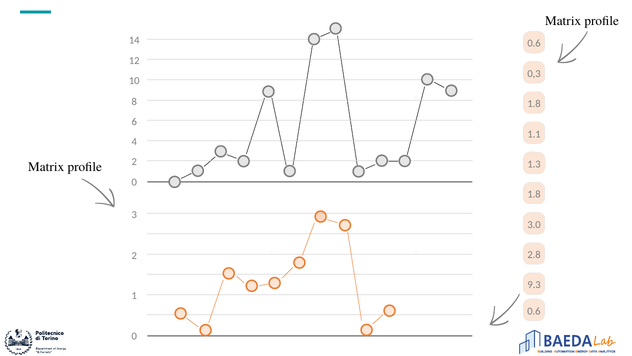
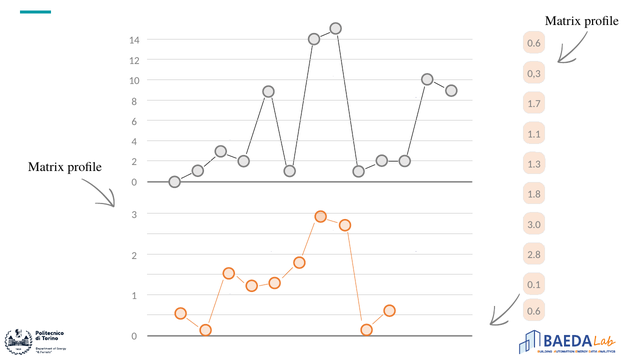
1.8: 1.8 -> 1.7 (534, 104)
9.3: 9.3 -> 0.1 (534, 285)
